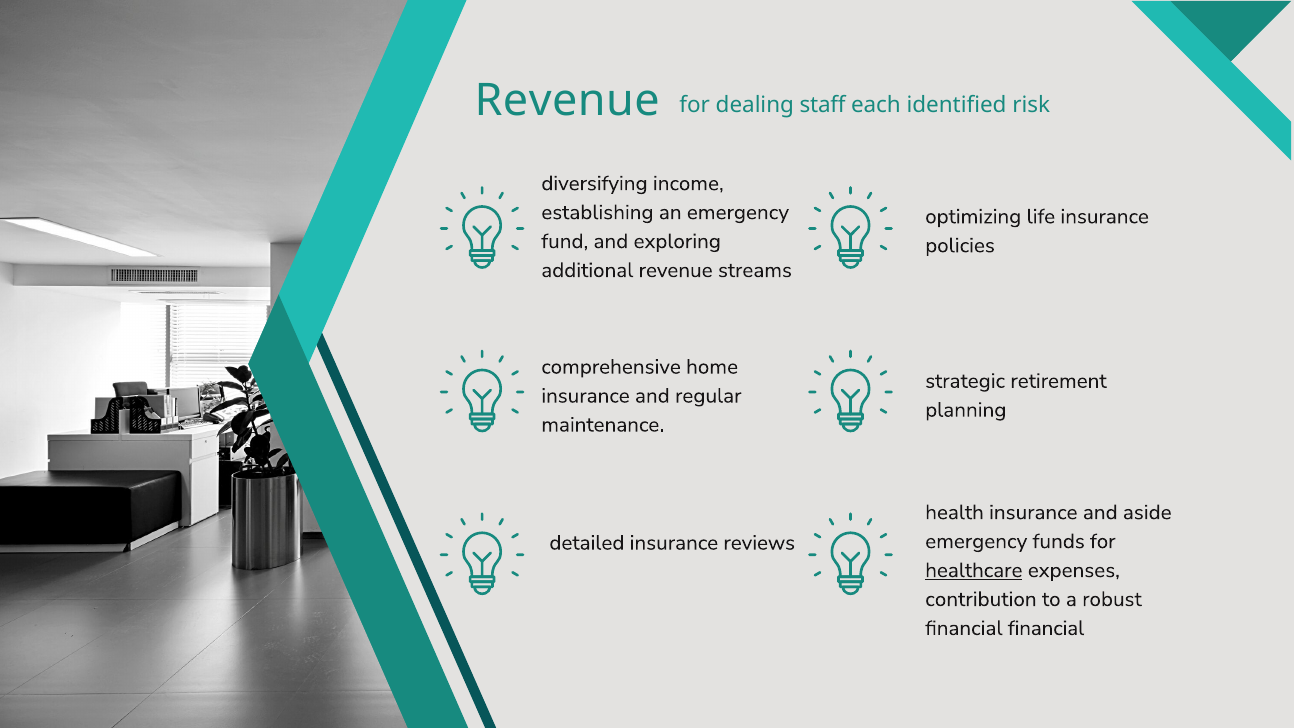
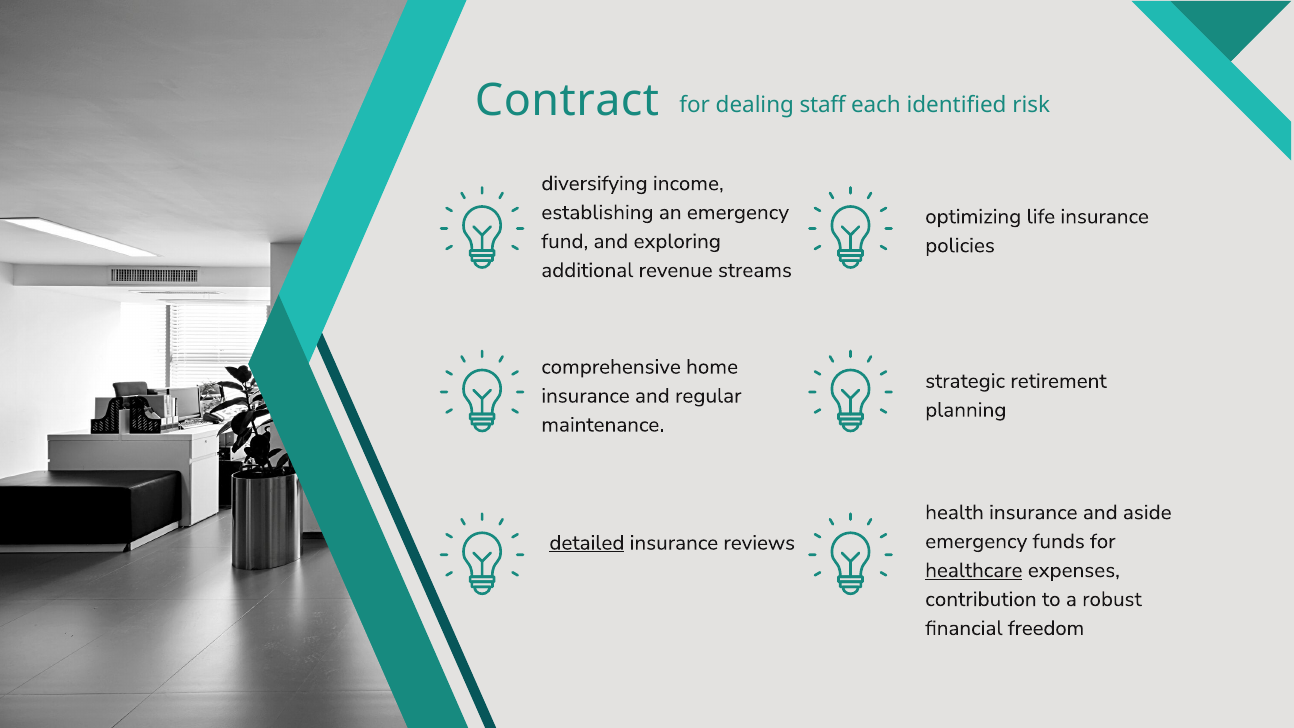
Revenue: Revenue -> Contract (567, 101)
detailed underline: none -> present (587, 543)
financial financial: financial -> freedom (1046, 628)
